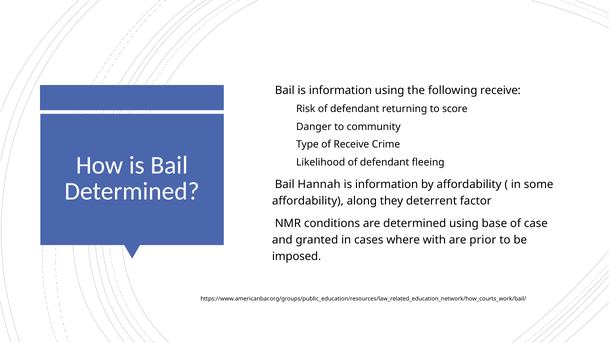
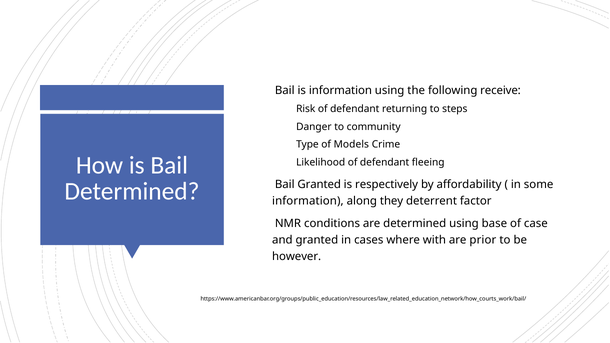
score: score -> steps (455, 109)
of Receive: Receive -> Models (351, 145)
Hannah: Hannah -> Granted (319, 185)
information: information -> respectively (387, 185)
affordability: affordability -> information (308, 201)
imposed: imposed -> however (297, 257)
